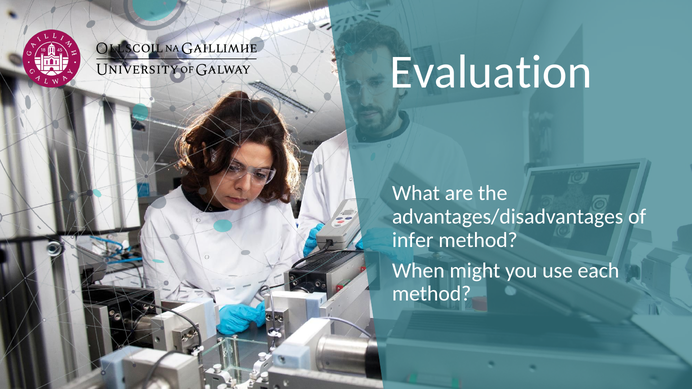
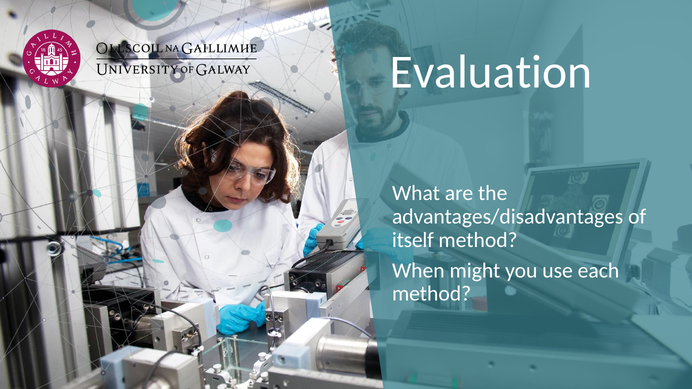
infer: infer -> itself (413, 240)
